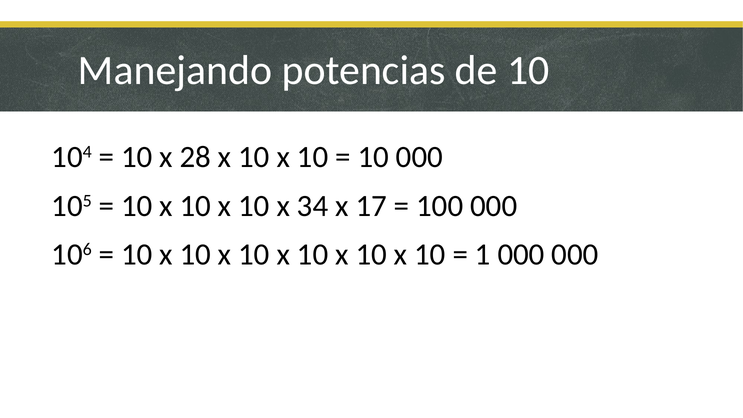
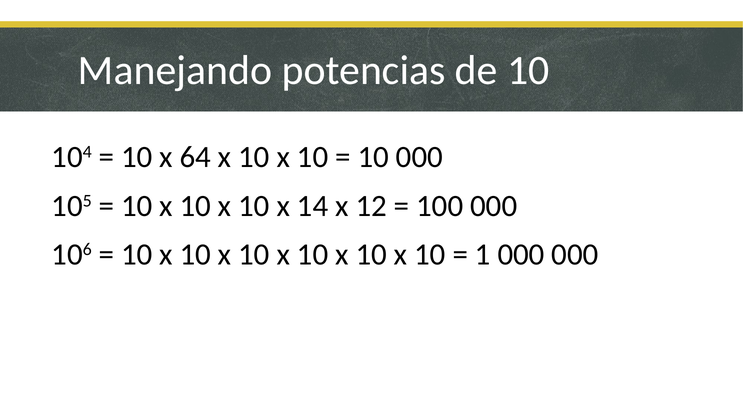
28: 28 -> 64 (195, 157)
34: 34 -> 14 (313, 206)
17: 17 -> 12 (371, 206)
